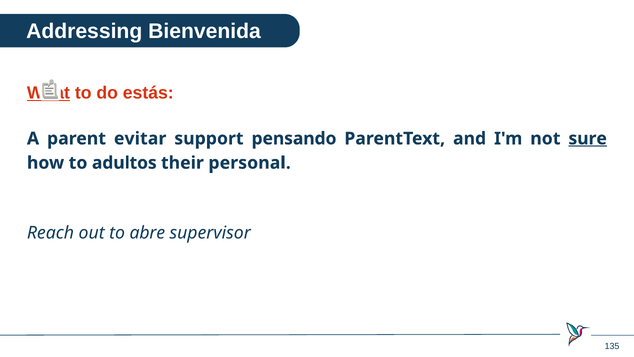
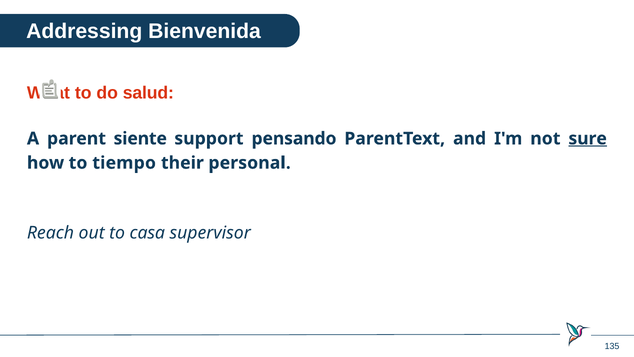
What underline: present -> none (48, 93)
estás: estás -> salud (148, 93)
evitar: evitar -> siente (140, 138)
adultos: adultos -> tiempo (124, 163)
abre: abre -> casa (147, 232)
